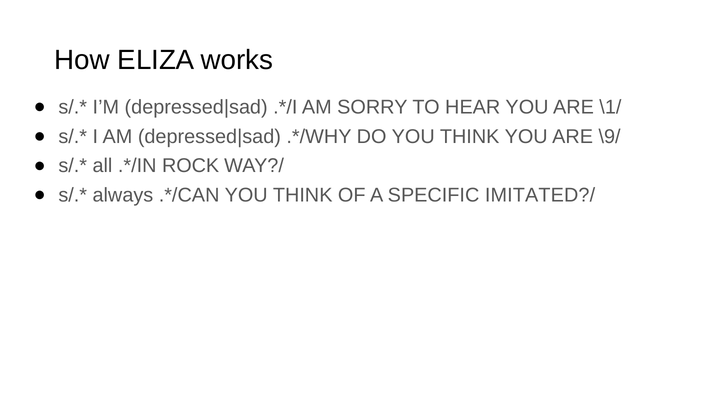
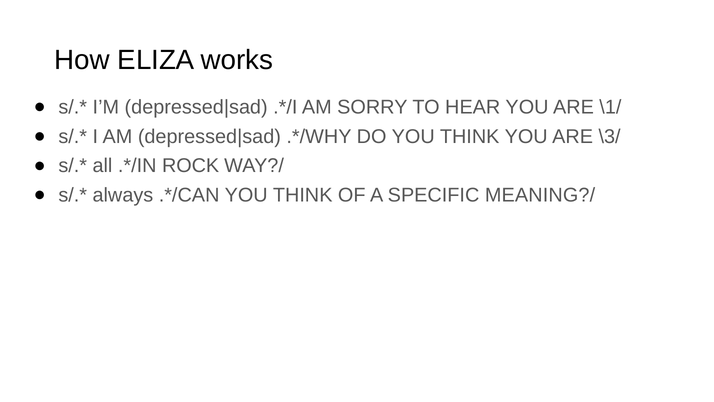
\9/: \9/ -> \3/ (610, 136)
IMITATED?/: IMITATED?/ -> MEANING?/ (540, 195)
